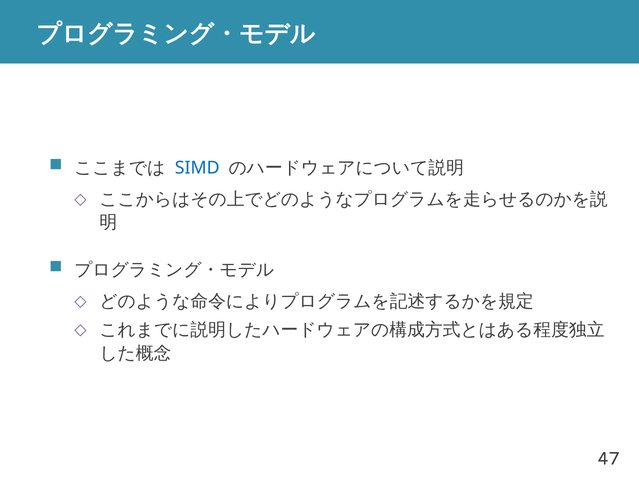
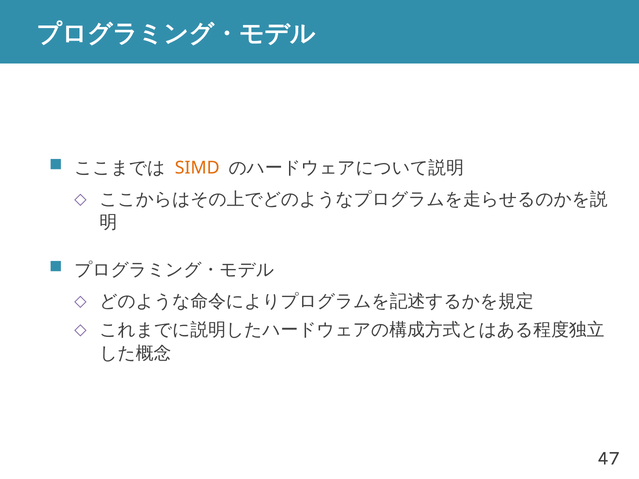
SIMD colour: blue -> orange (197, 168)
